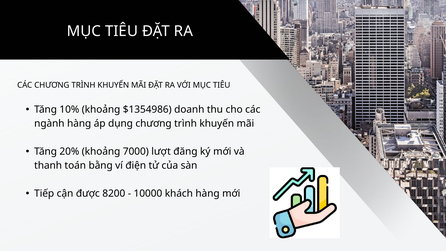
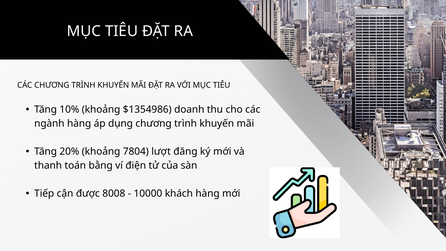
7000: 7000 -> 7804 (136, 152)
8200: 8200 -> 8008 (114, 194)
